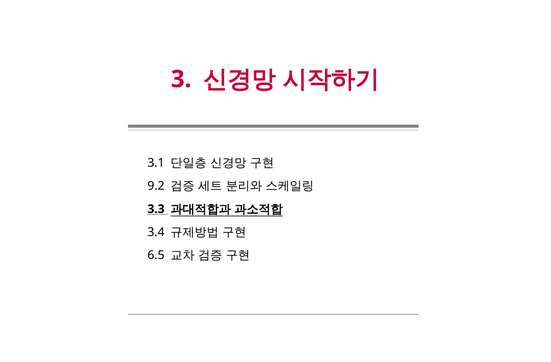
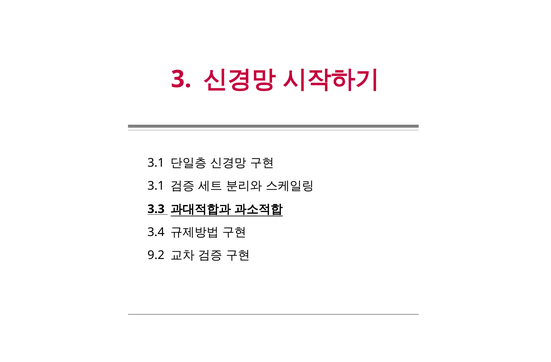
9.2: 9.2 -> 3.1 (156, 186)
6.5: 6.5 -> 9.2 (156, 255)
